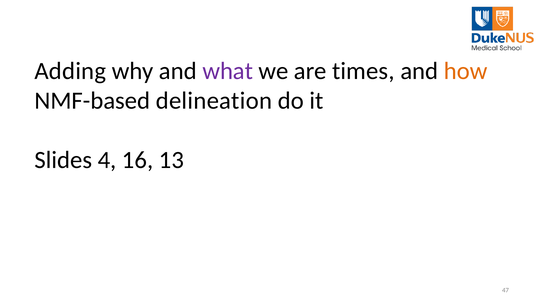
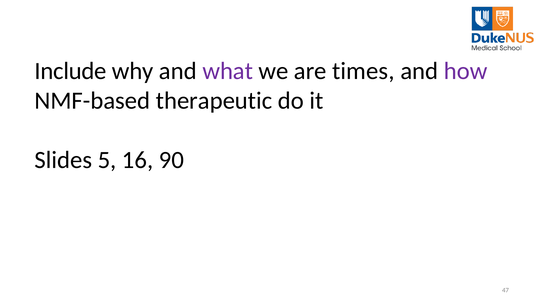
Adding: Adding -> Include (71, 71)
how colour: orange -> purple (466, 71)
delineation: delineation -> therapeutic (214, 101)
4: 4 -> 5 (107, 160)
13: 13 -> 90 (171, 160)
